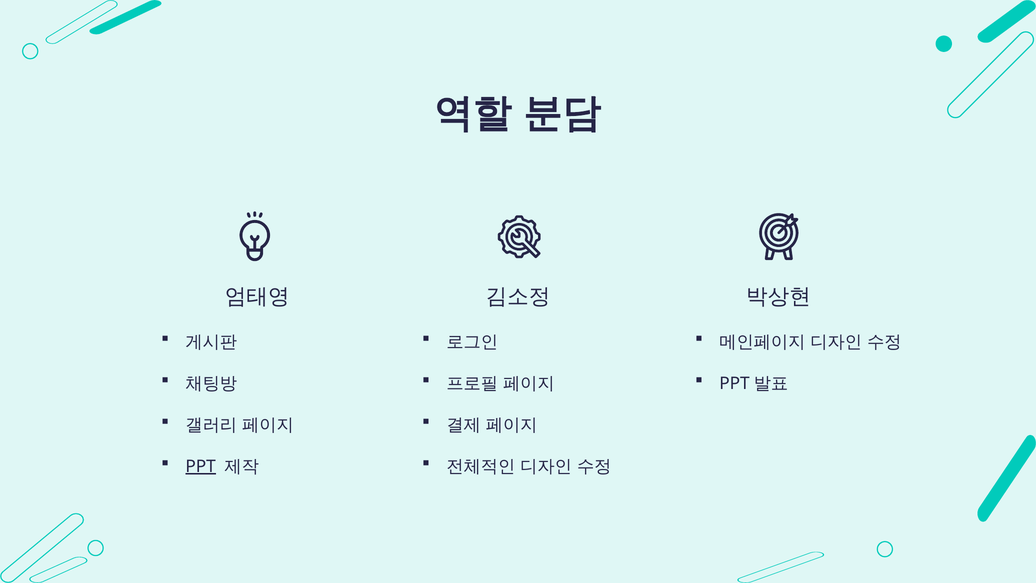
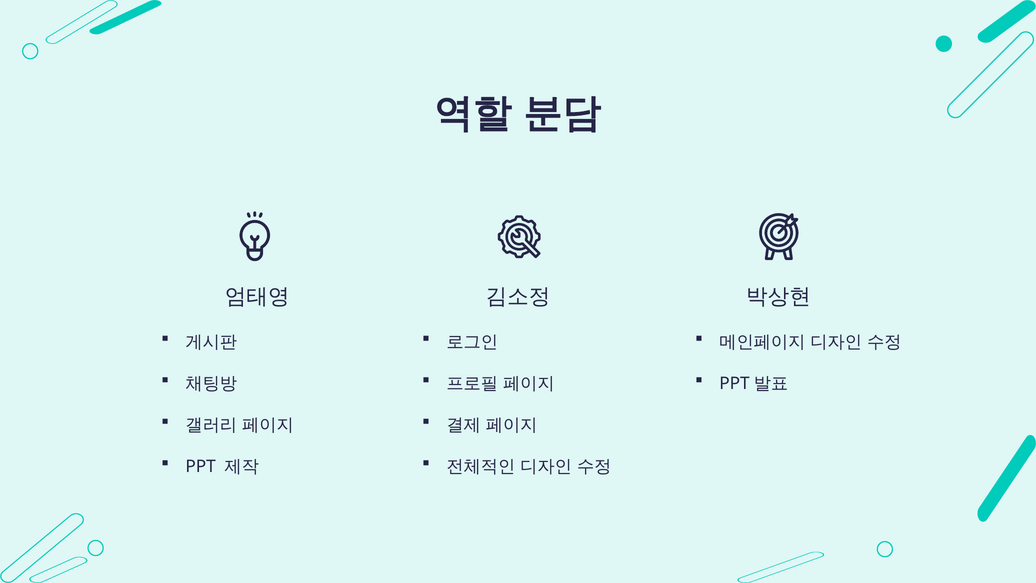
PPT underline: present -> none (201, 466)
